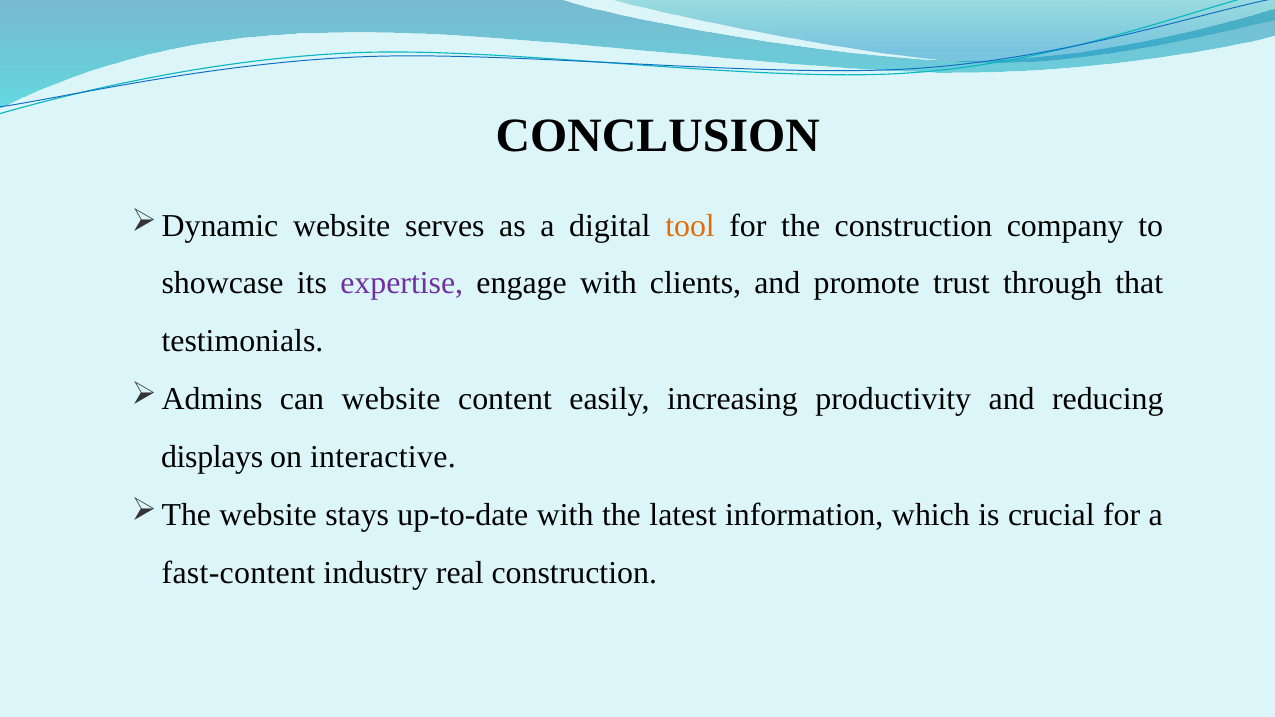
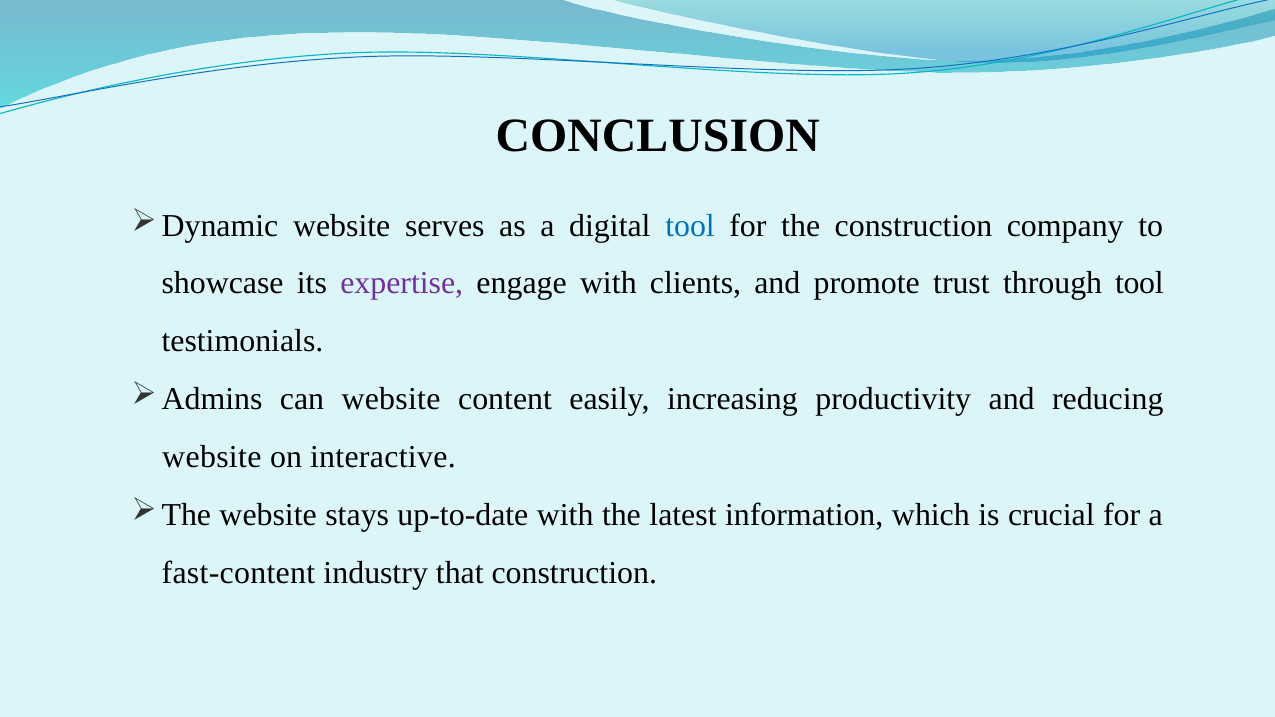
tool colour: orange -> blue (690, 226)
through that: that -> tool (1139, 283)
displays: displays -> website (212, 457)
real: real -> that (460, 573)
